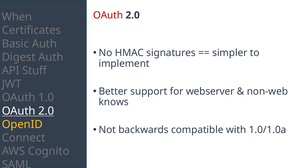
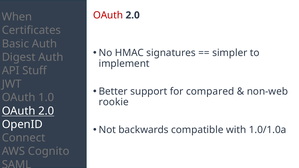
webserver: webserver -> compared (210, 91)
knows: knows -> rookie (114, 102)
OpenID colour: yellow -> white (22, 124)
